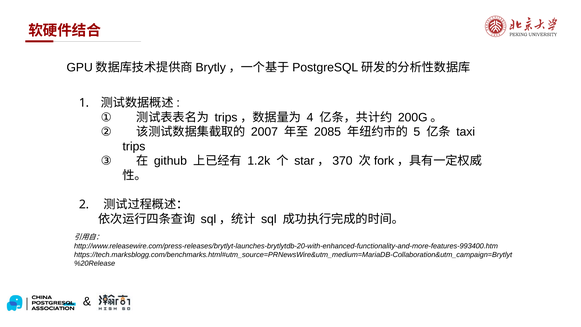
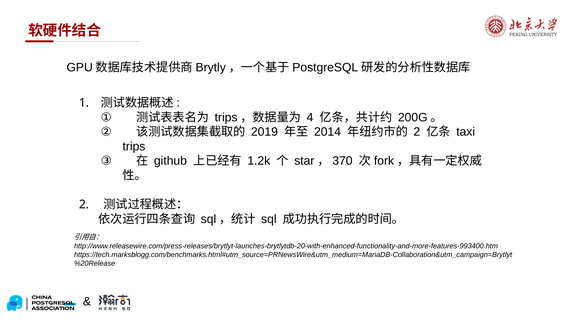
2007: 2007 -> 2019 (264, 132)
2085: 2085 -> 2014 (327, 132)
5: 5 -> 2 (417, 132)
